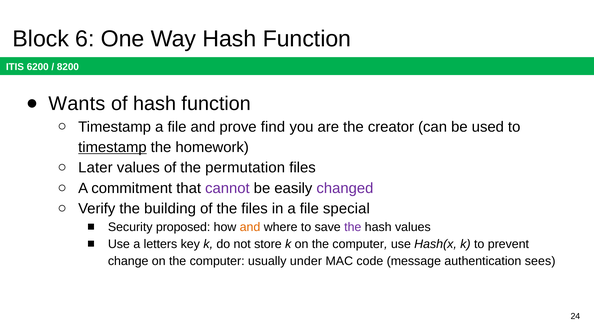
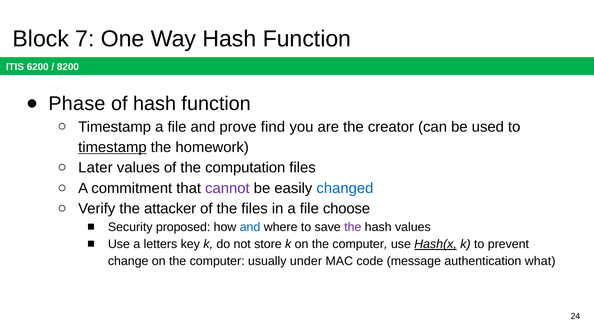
6: 6 -> 7 (85, 39)
Wants: Wants -> Phase (77, 104)
permutation: permutation -> computation (245, 168)
changed colour: purple -> blue (345, 188)
building: building -> attacker (170, 209)
special: special -> choose (346, 209)
and colour: orange -> blue (250, 227)
Hash(x underline: none -> present (436, 244)
sees: sees -> what (540, 261)
